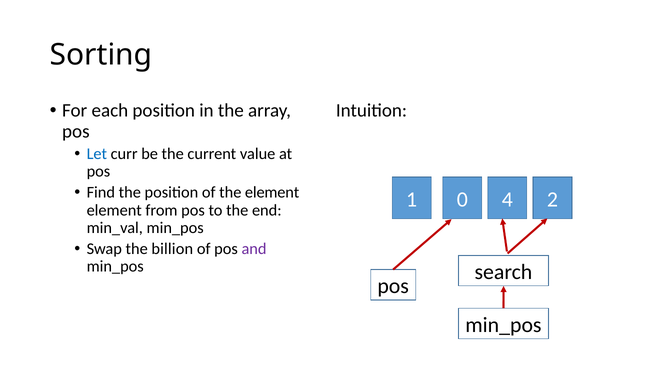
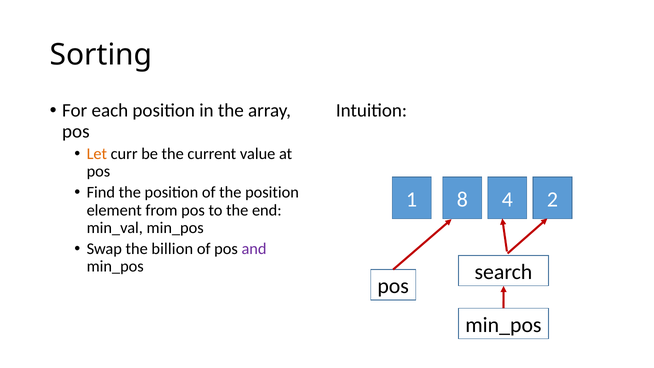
Let colour: blue -> orange (97, 154)
of the element: element -> position (272, 192)
0: 0 -> 8 (462, 199)
